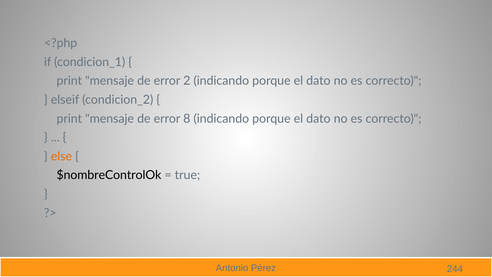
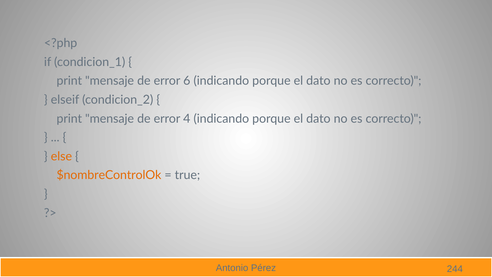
2: 2 -> 6 (187, 81)
8: 8 -> 4 (187, 119)
$nombreControlOk colour: black -> orange (109, 175)
